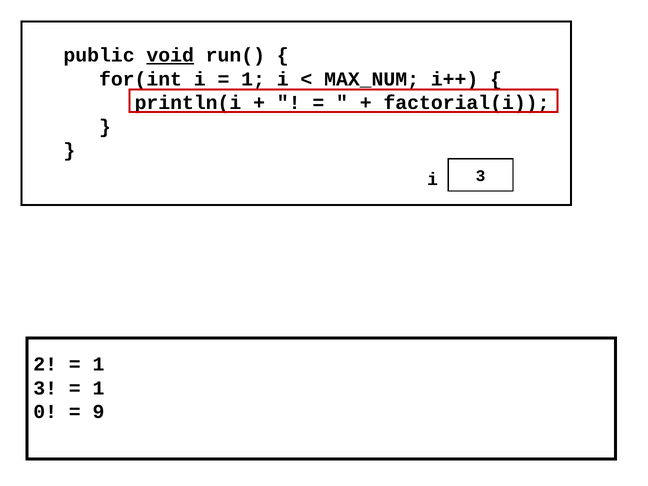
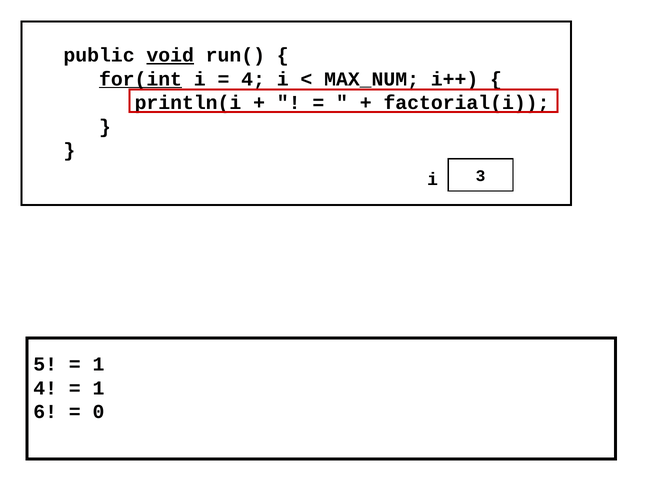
for(int underline: none -> present (141, 79)
1: 1 -> 4 (253, 79)
2: 2 -> 5 (45, 364)
3: 3 -> 4 (45, 388)
0: 0 -> 6 (45, 412)
9: 9 -> 0 (99, 412)
